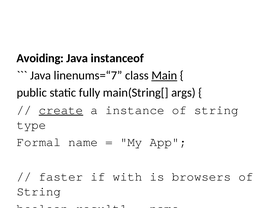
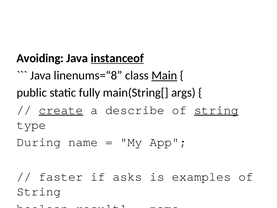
instanceof underline: none -> present (117, 58)
linenums=“7: linenums=“7 -> linenums=“8 (88, 75)
a instance: instance -> describe (135, 110)
string underline: none -> present (216, 110)
Formal: Formal -> During (39, 142)
with: with -> asks (128, 176)
browsers: browsers -> examples (201, 176)
